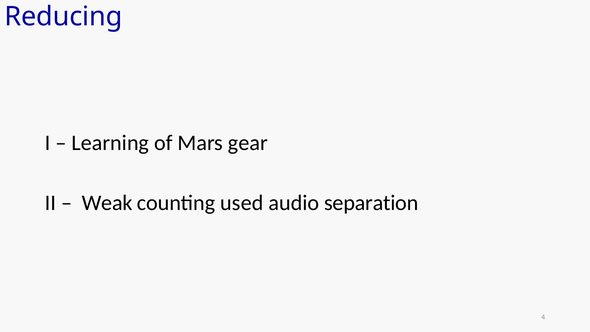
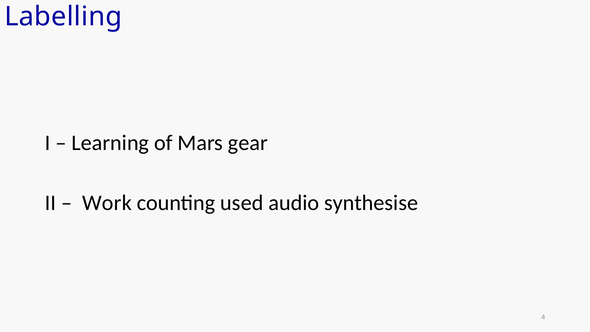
Reducing: Reducing -> Labelling (63, 17)
Weak: Weak -> Work (107, 203)
separation: separation -> synthesise (371, 203)
